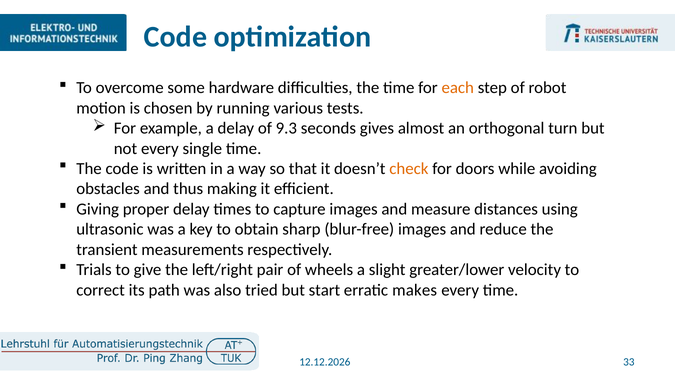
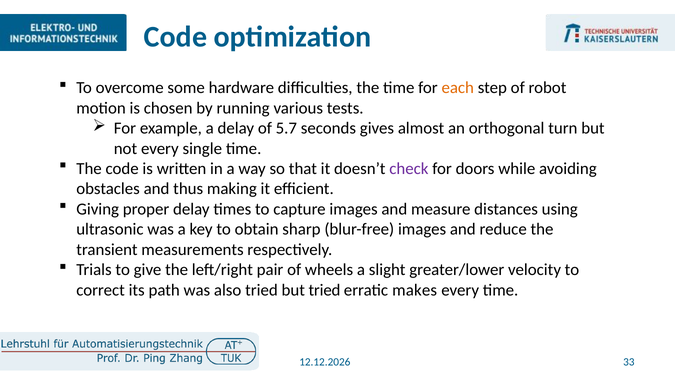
9.3: 9.3 -> 5.7 (286, 129)
check colour: orange -> purple (409, 169)
but start: start -> tried (325, 291)
